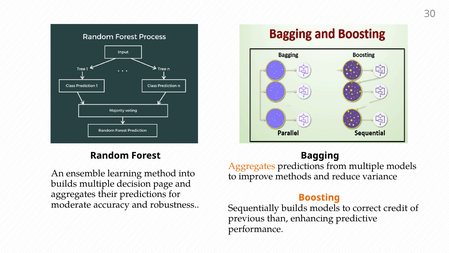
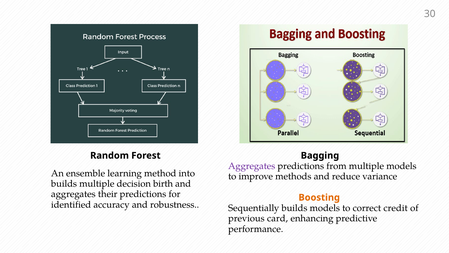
Aggregates colour: orange -> purple (252, 166)
page: page -> birth (163, 183)
moderate: moderate -> identified (71, 204)
than: than -> card (278, 218)
